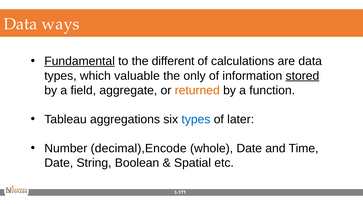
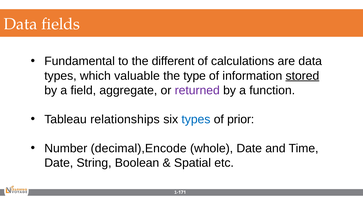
ways: ways -> fields (61, 24)
Fundamental underline: present -> none (80, 61)
only: only -> type (195, 76)
returned colour: orange -> purple (197, 90)
aggregations: aggregations -> relationships (125, 119)
later: later -> prior (241, 119)
